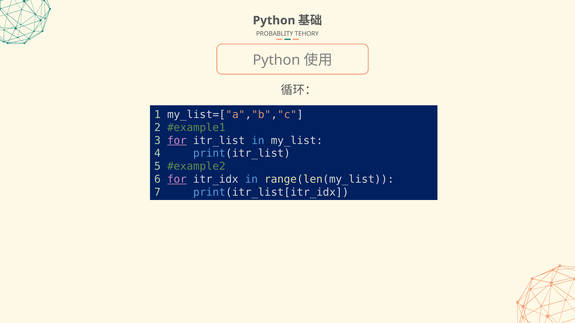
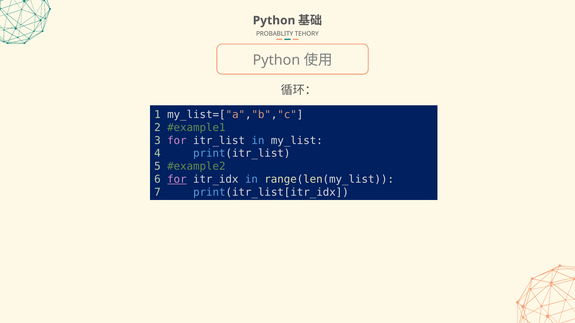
for underline: present -> none (177, 141)
